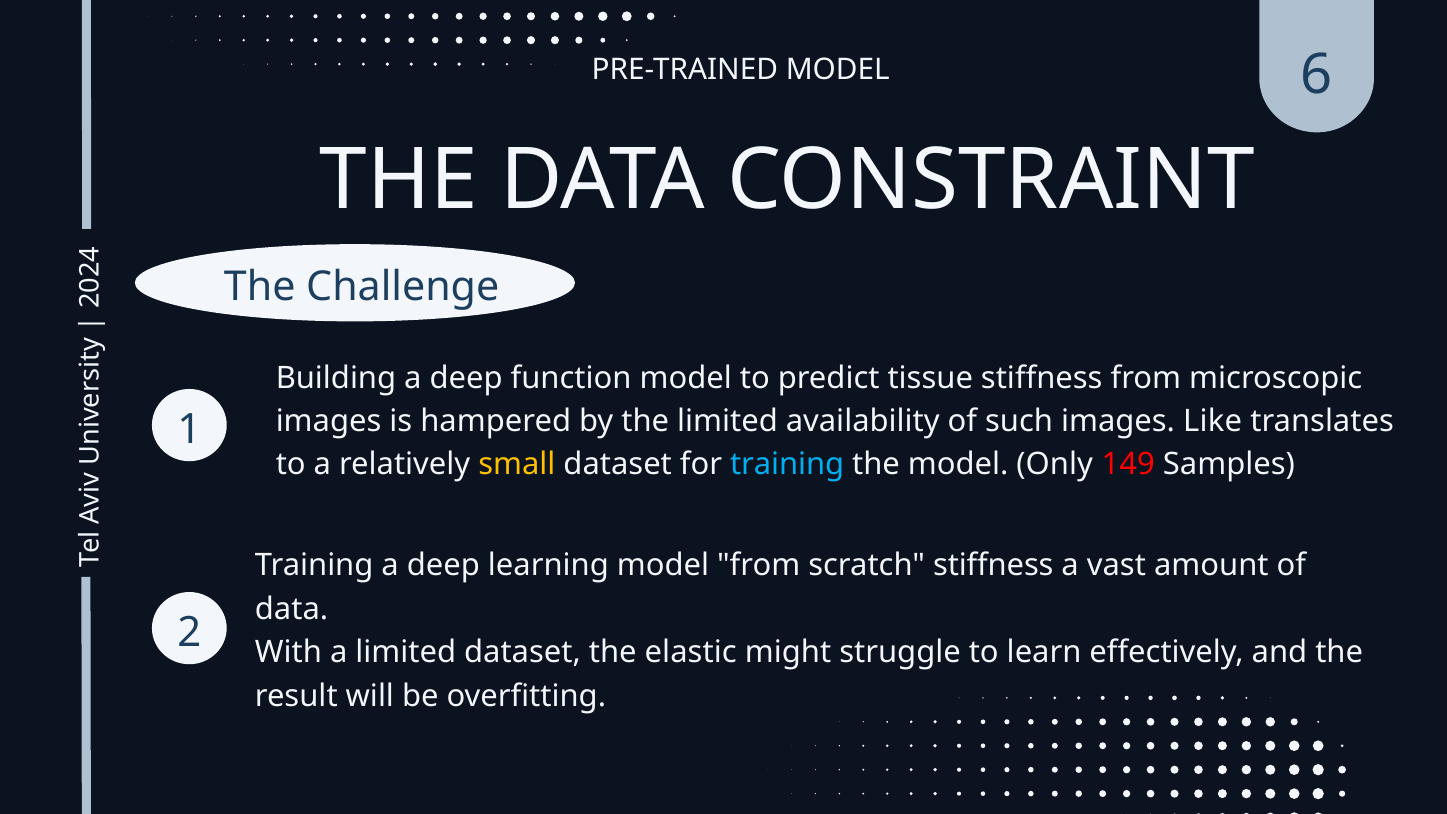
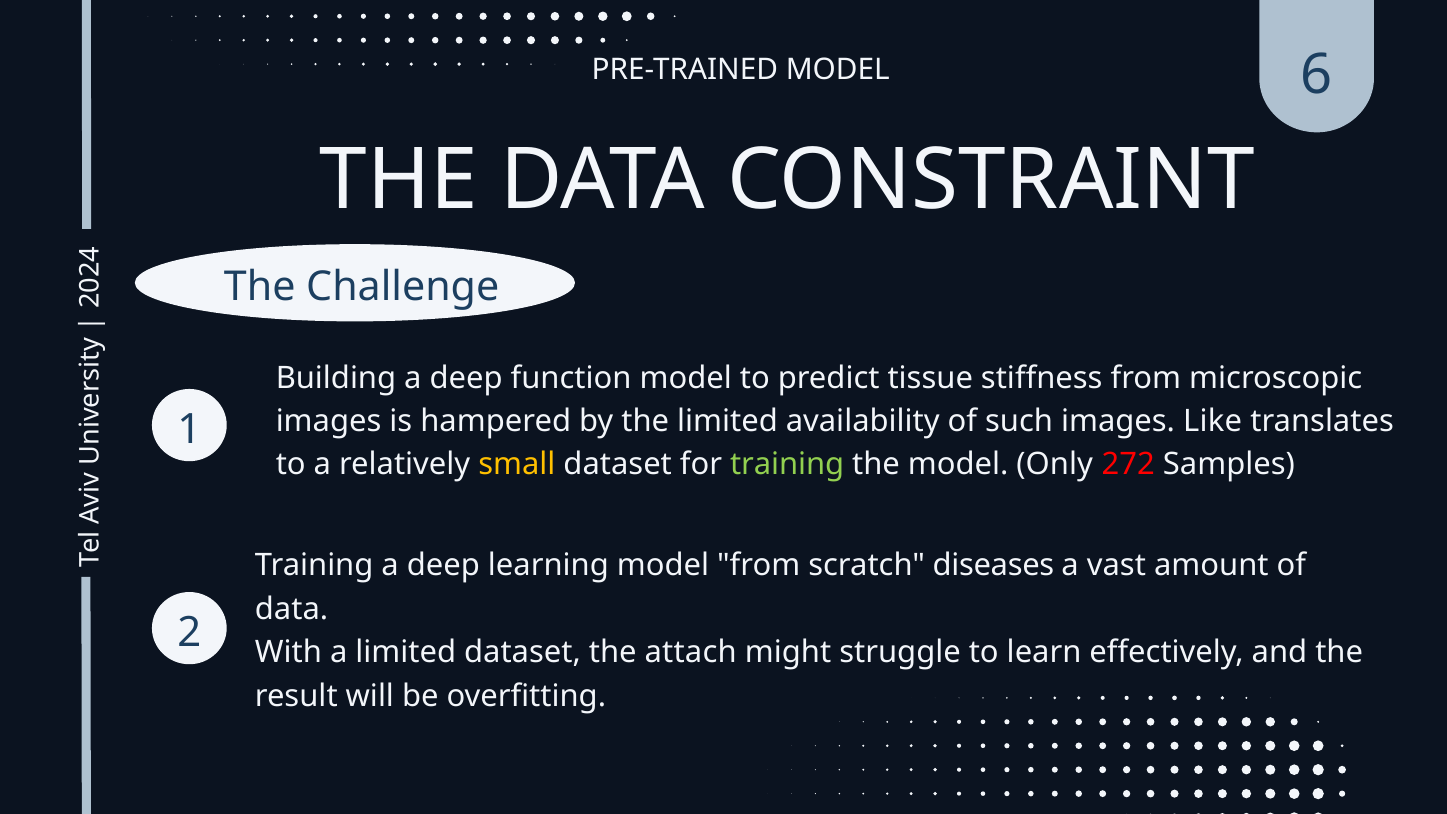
training colour: light blue -> light green (787, 465)
149: 149 -> 272 (1128, 465)
scratch stiffness: stiffness -> diseases (993, 566)
elastic: elastic -> attach (691, 652)
